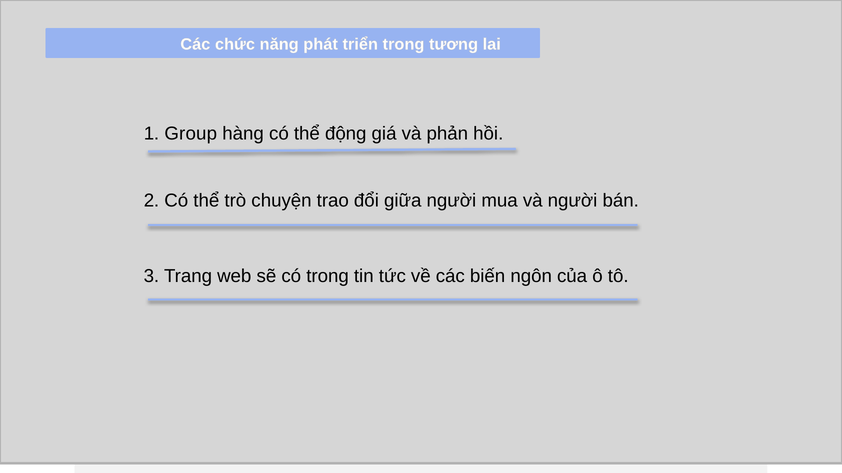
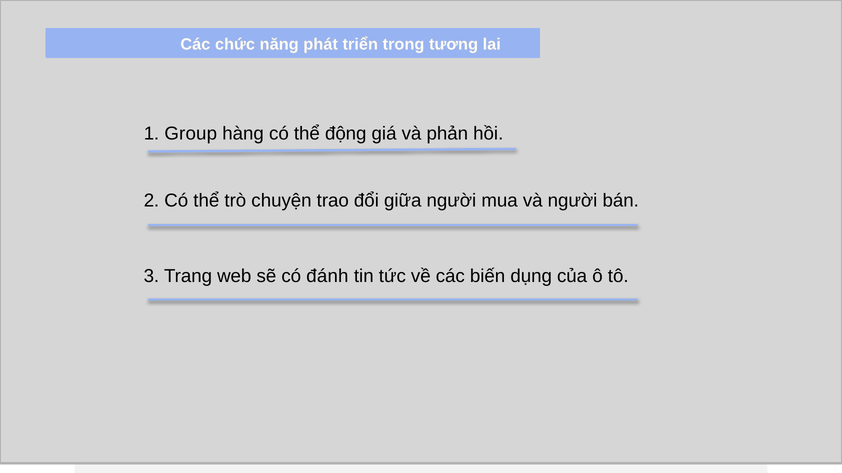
có trong: trong -> đánh (327, 277)
ngôn: ngôn -> dụng (531, 277)
